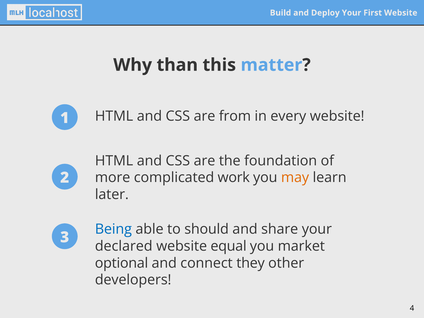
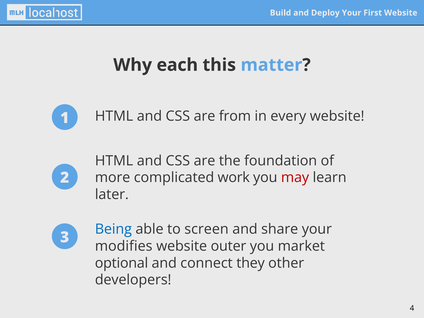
than: than -> each (177, 65)
may colour: orange -> red (295, 178)
should: should -> screen (206, 229)
declared: declared -> modifies (124, 246)
equal: equal -> outer (229, 246)
